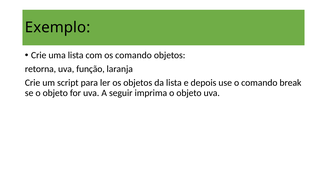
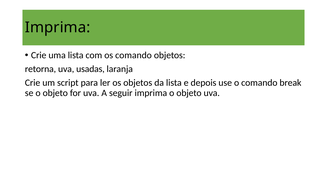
Exemplo: Exemplo -> Imprima (58, 27)
função: função -> usadas (90, 69)
